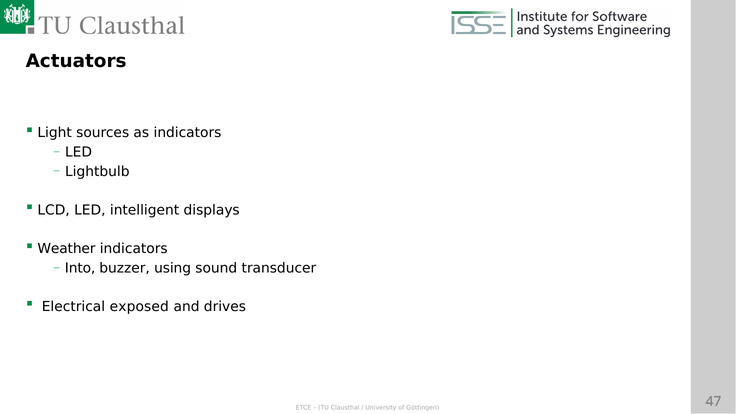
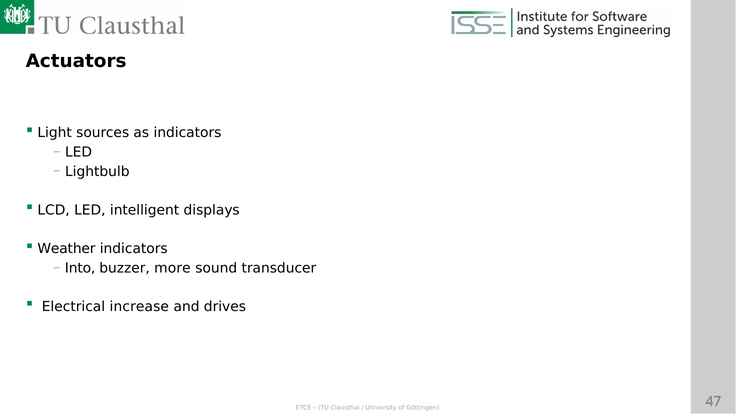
using: using -> more (172, 268)
exposed: exposed -> increase (139, 307)
